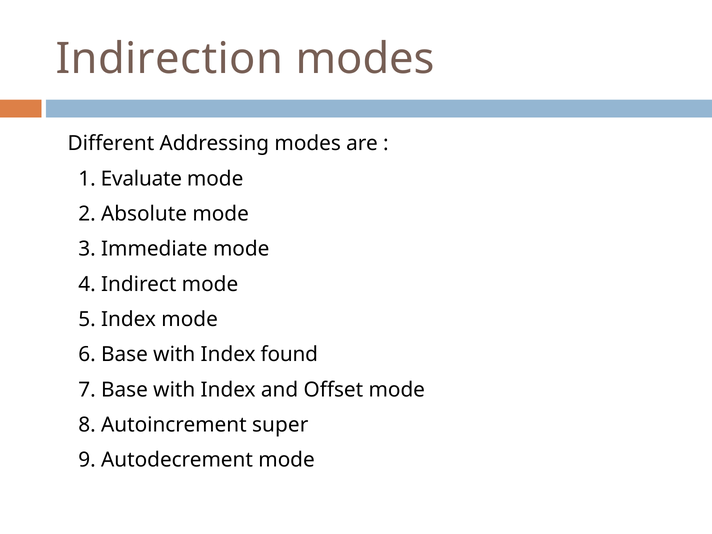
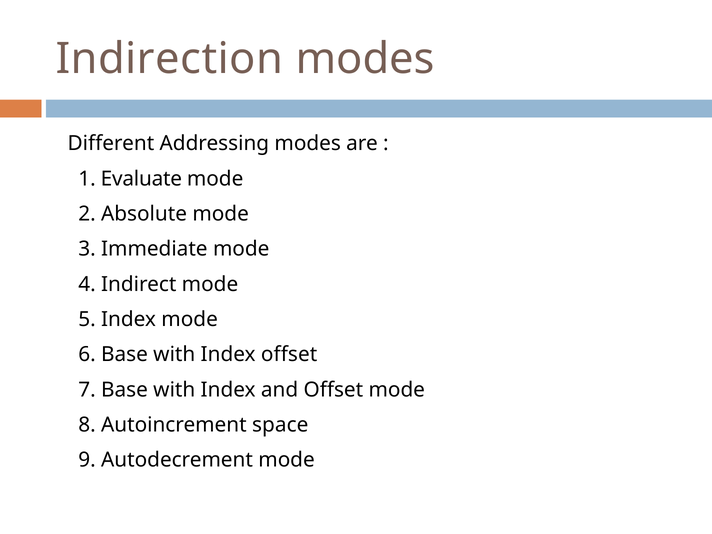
Index found: found -> offset (289, 355)
super: super -> space (280, 425)
